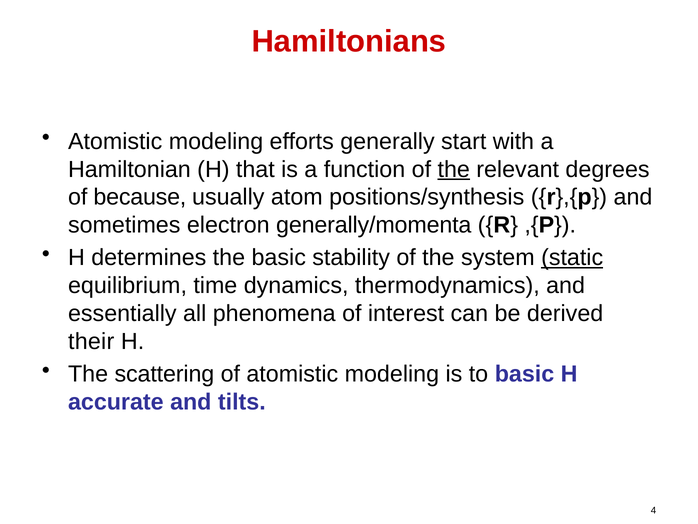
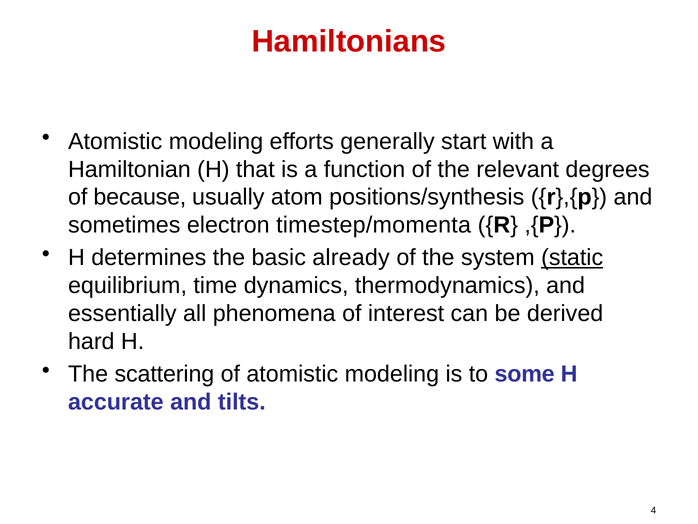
the underline: present -> none (454, 169)
generally/momenta: generally/momenta -> timestep/momenta (374, 225)
stability: stability -> already (351, 258)
their: their -> hard (91, 341)
to basic: basic -> some (525, 374)
